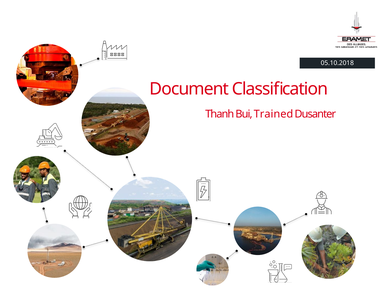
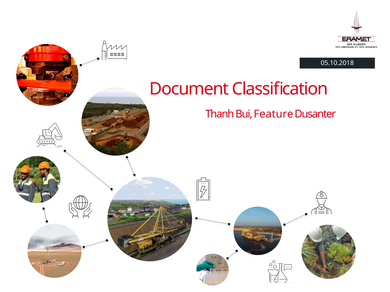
Trained: Trained -> Feature (273, 114)
